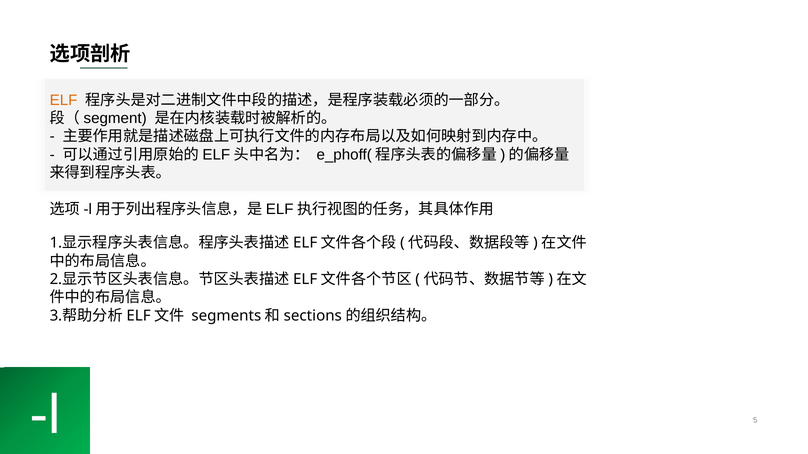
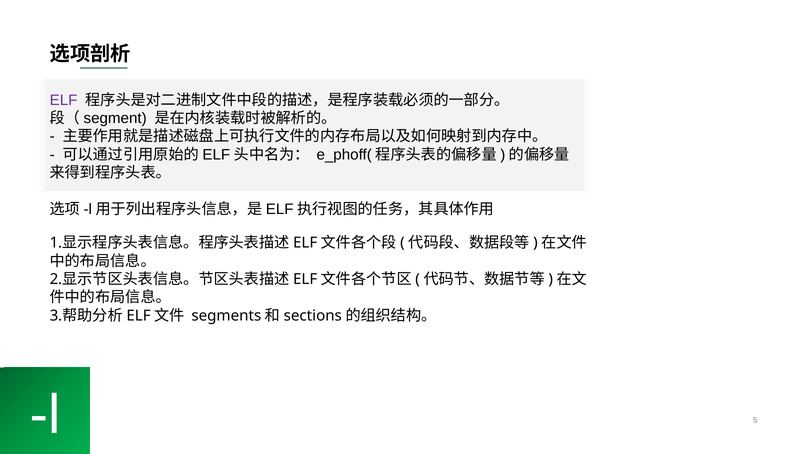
ELF colour: orange -> purple (64, 100)
